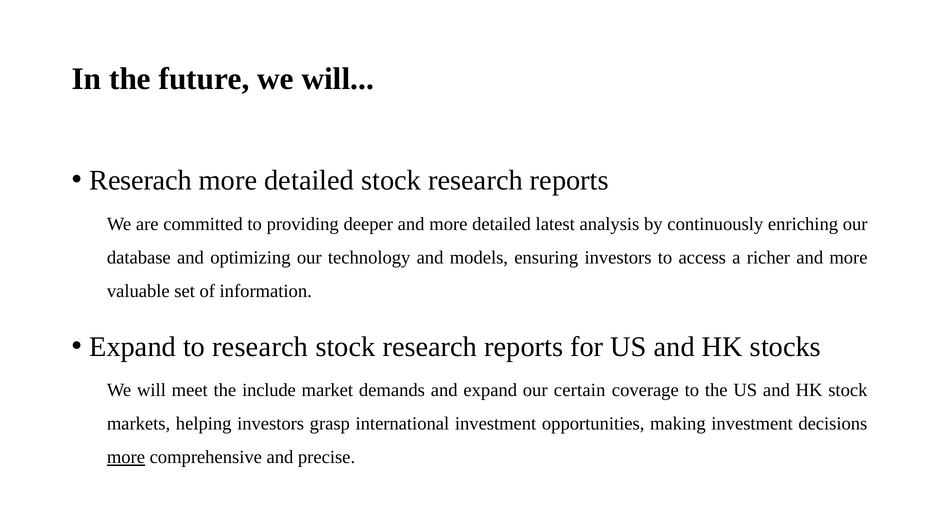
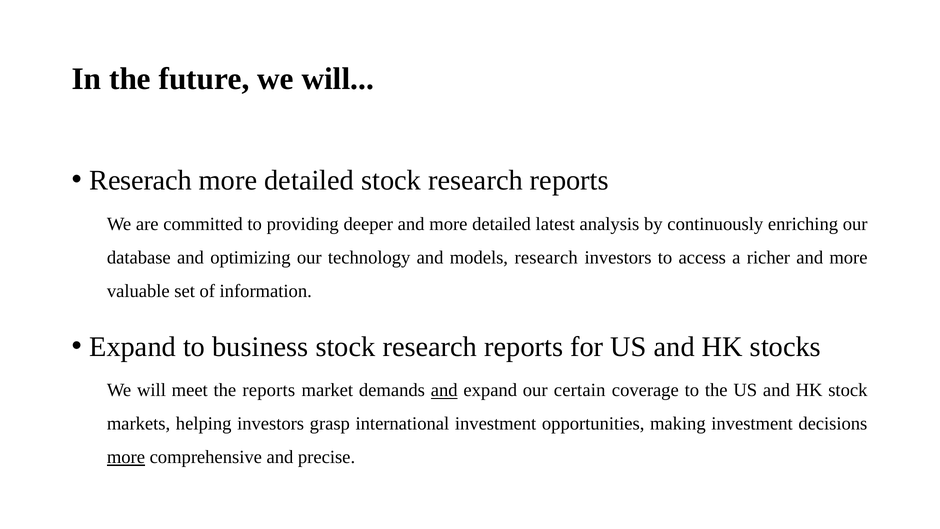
models ensuring: ensuring -> research (546, 257)
to research: research -> business (260, 347)
the include: include -> reports (269, 390)
and underline: none -> present (444, 390)
